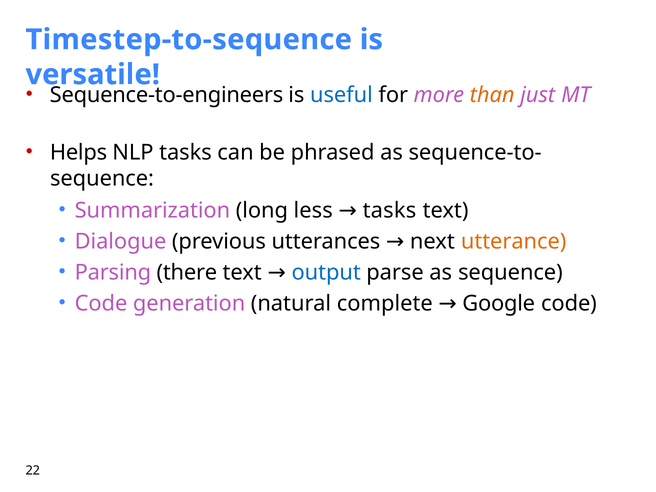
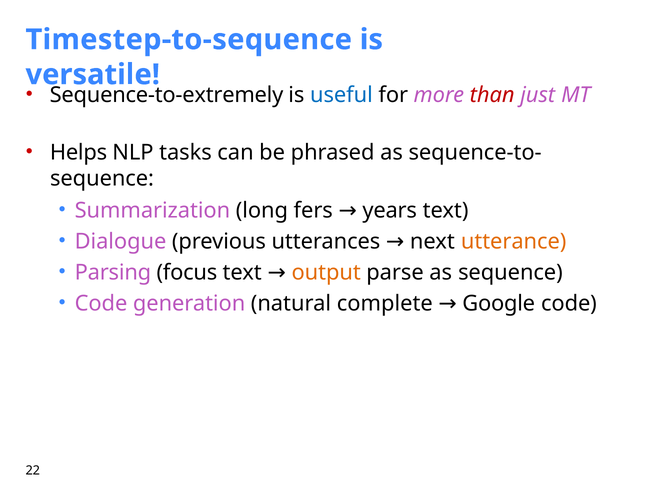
Sequence-to-engineers: Sequence-to-engineers -> Sequence-to-extremely (166, 95)
than colour: orange -> red (492, 95)
less: less -> fers (313, 210)
tasks: tasks -> years (390, 210)
there: there -> focus (187, 272)
output colour: blue -> orange (326, 272)
